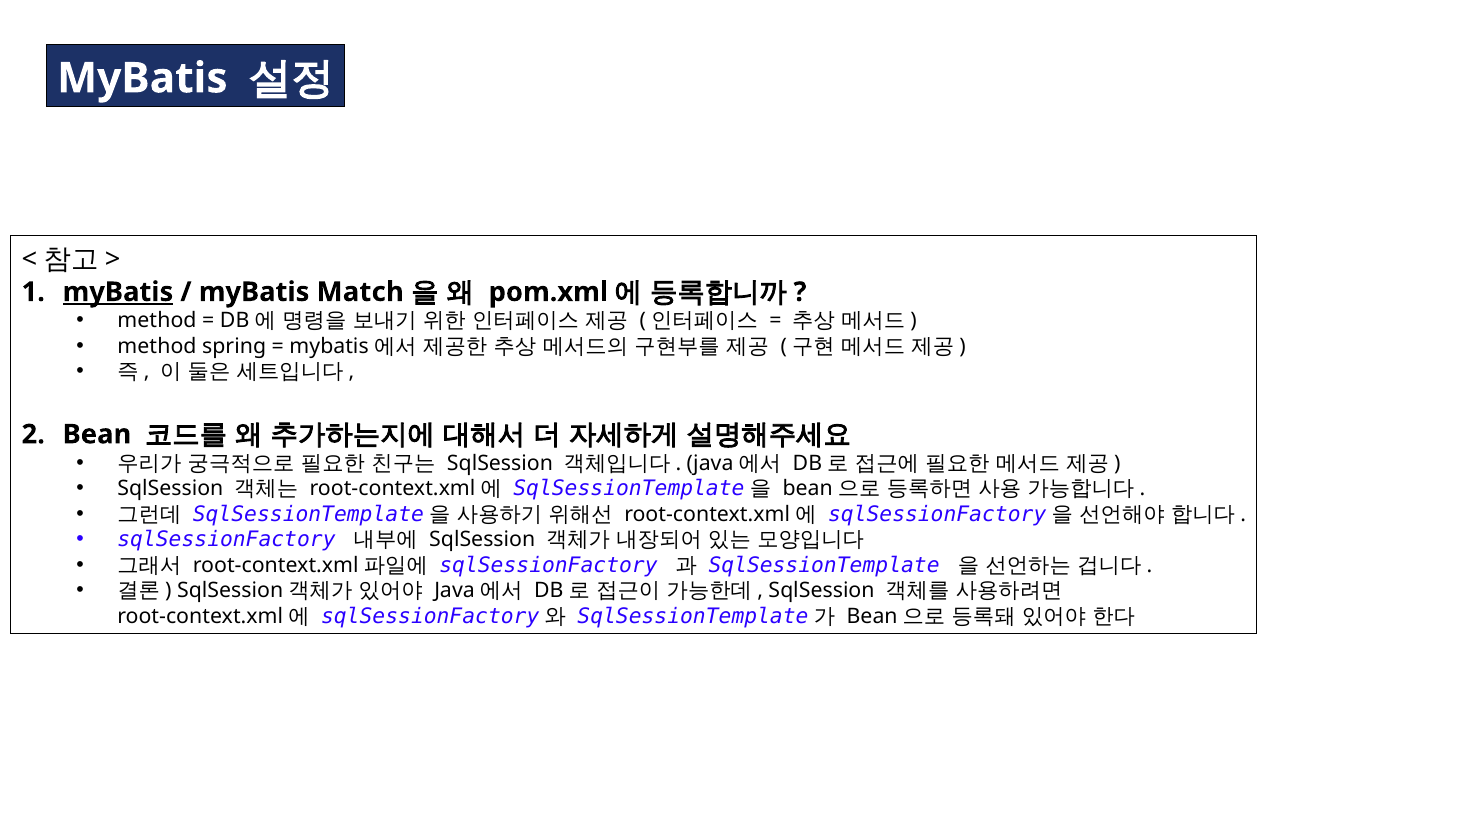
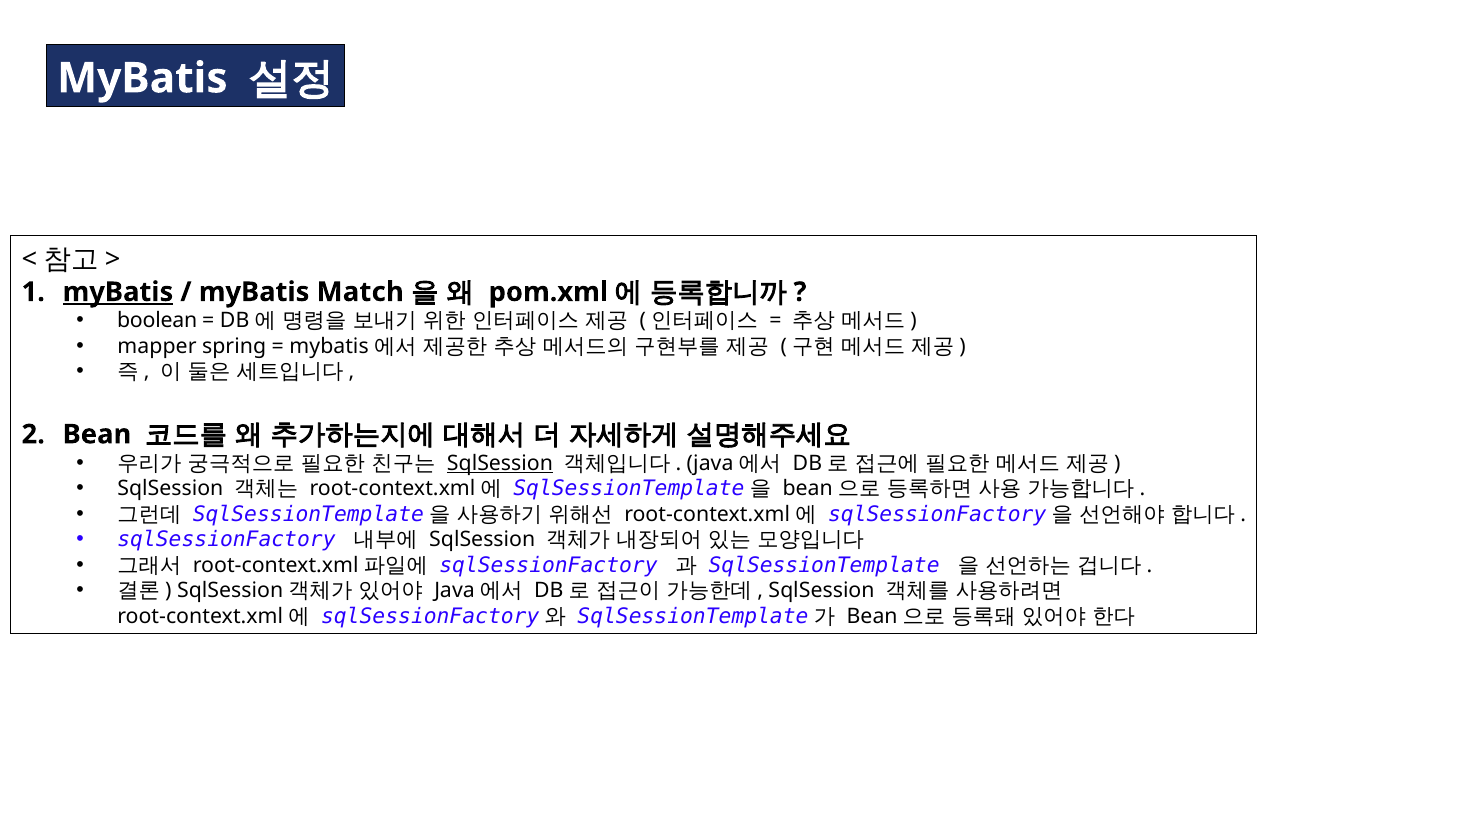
method: method -> boolean (157, 321)
method: method -> mapper (157, 346)
SqlSession underline: none -> present (500, 463)
